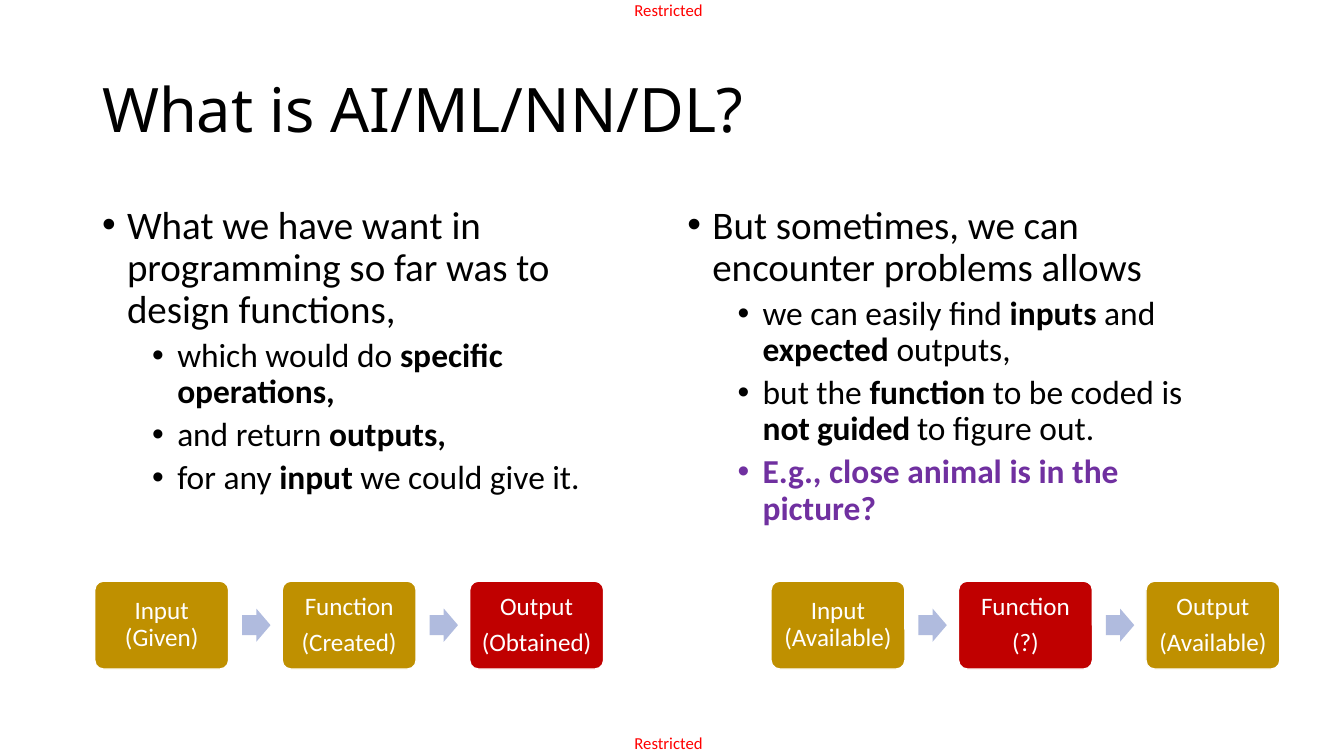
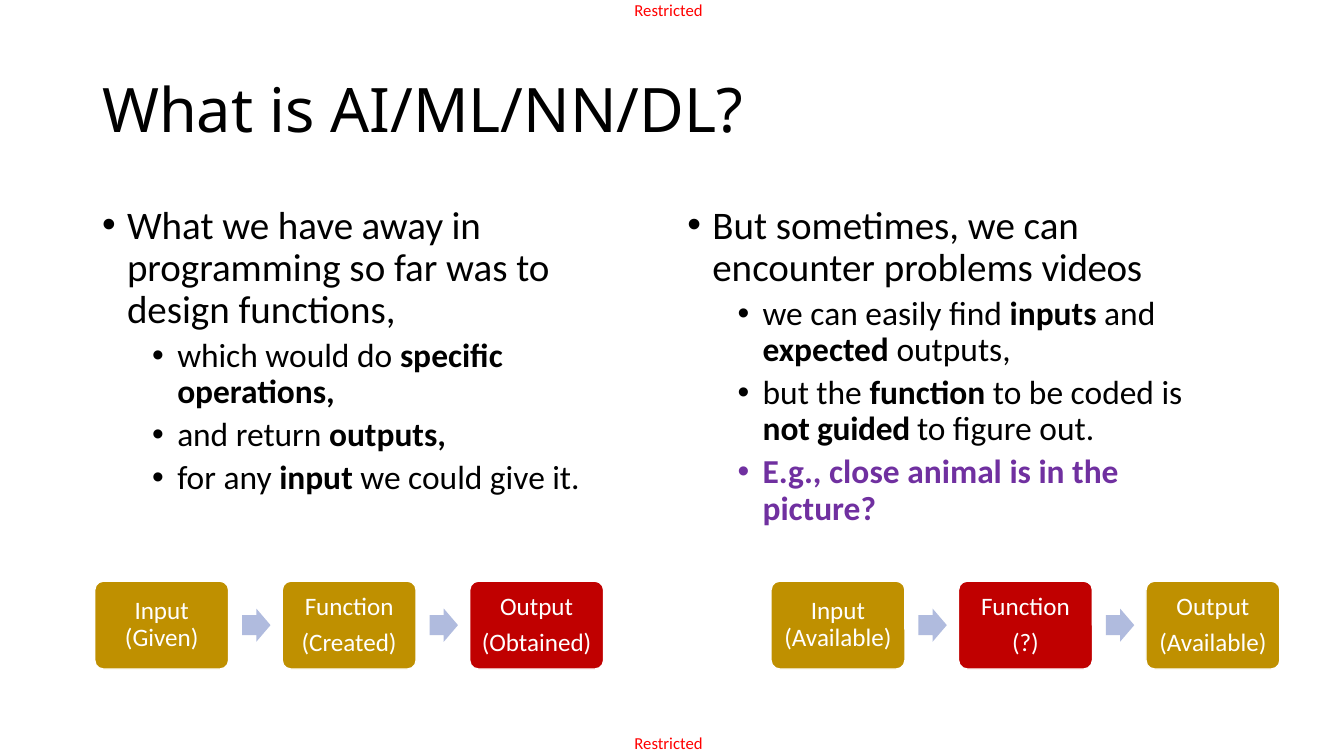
want: want -> away (403, 226)
allows: allows -> videos (1092, 268)
